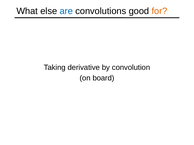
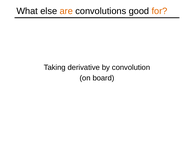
are colour: blue -> orange (66, 11)
